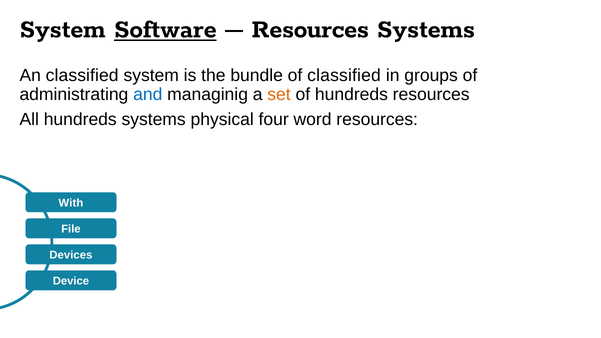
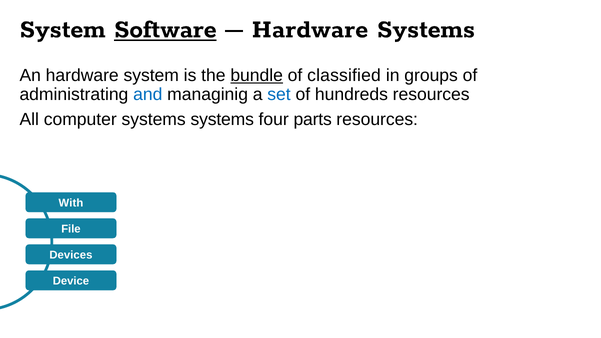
Resources: Resources -> Hardware (310, 28)
An classified: classified -> hardware (82, 75)
bundle underline: none -> present (257, 75)
set colour: orange -> blue (279, 94)
All hundreds: hundreds -> computer (80, 120)
systems physical: physical -> systems (222, 120)
word: word -> parts (313, 120)
